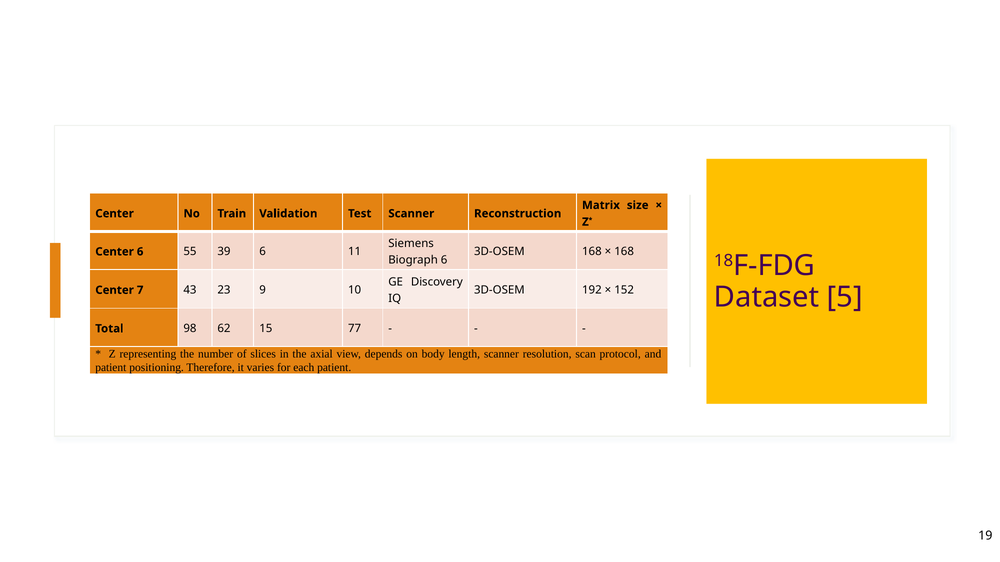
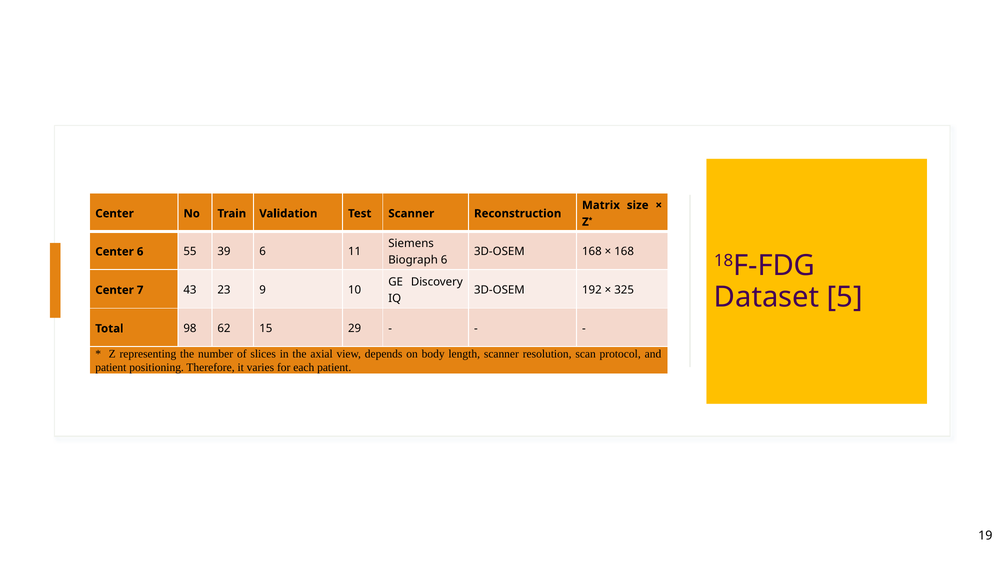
152: 152 -> 325 (624, 290)
77: 77 -> 29 (355, 329)
